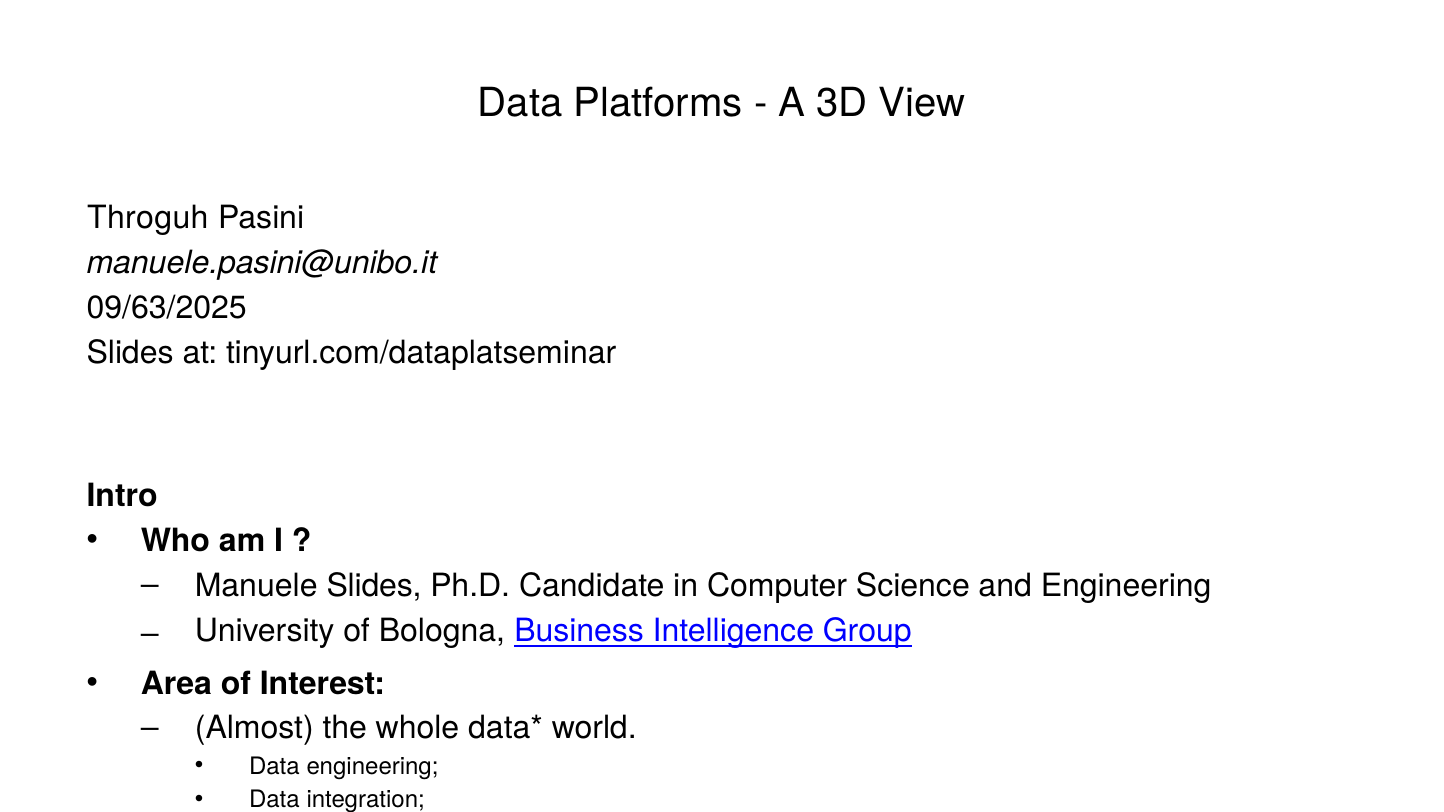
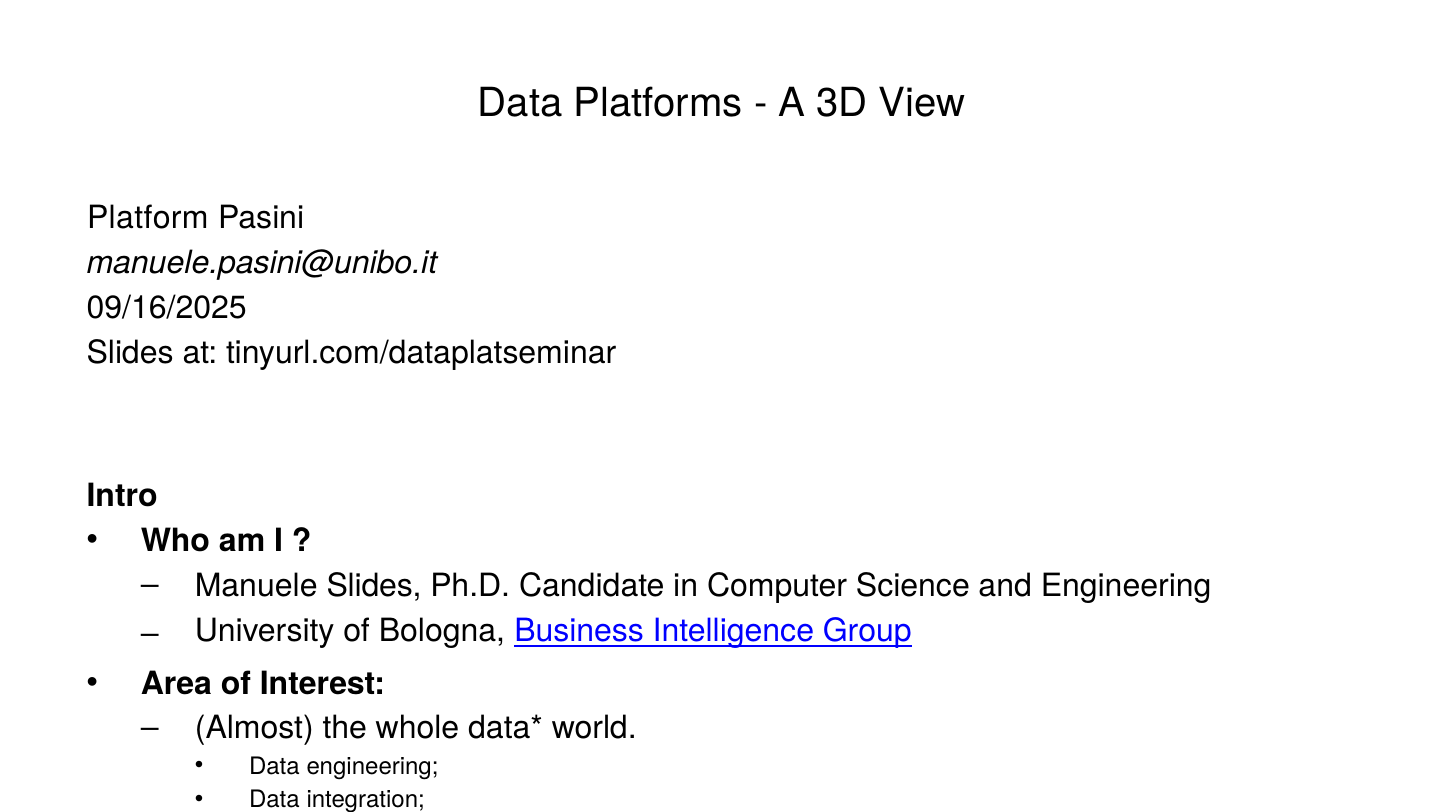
Throguh: Throguh -> Platform (148, 218)
09/63/2025: 09/63/2025 -> 09/16/2025 (167, 308)
